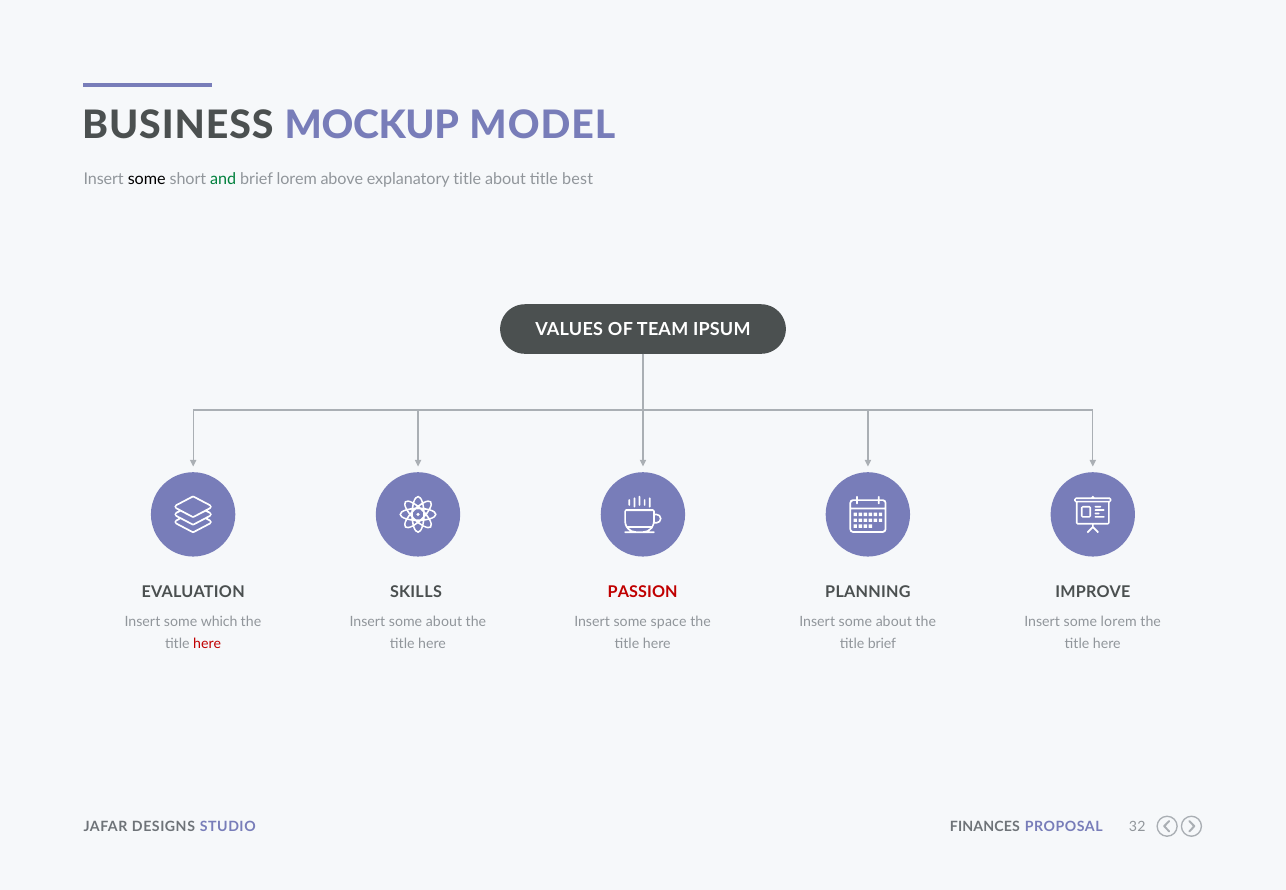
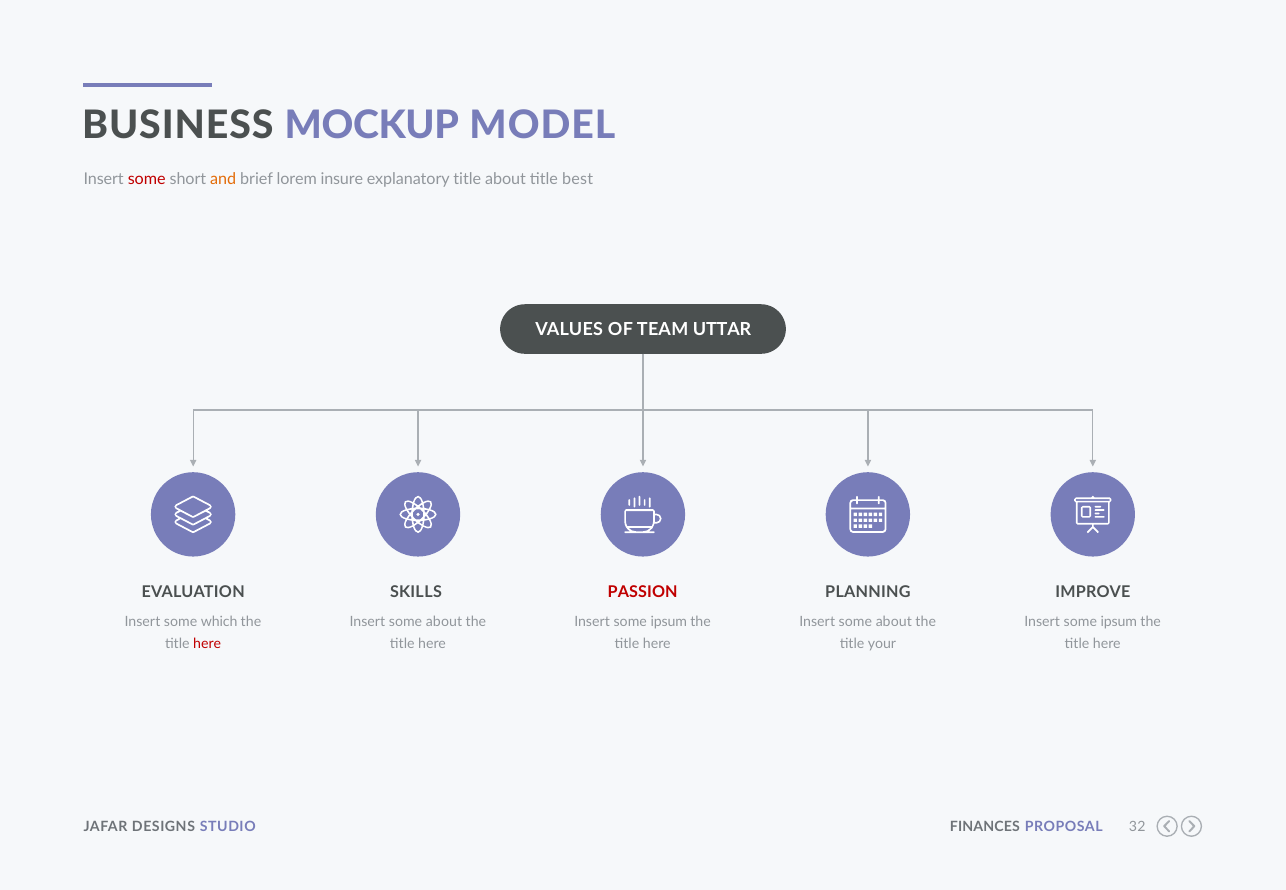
some colour: black -> red (147, 179)
and colour: green -> orange (223, 179)
above: above -> insure (342, 179)
IPSUM: IPSUM -> UTTAR (722, 330)
space: space -> ipsum (669, 622)
lorem: lorem -> ipsum (1119, 622)
title brief: brief -> your (882, 644)
